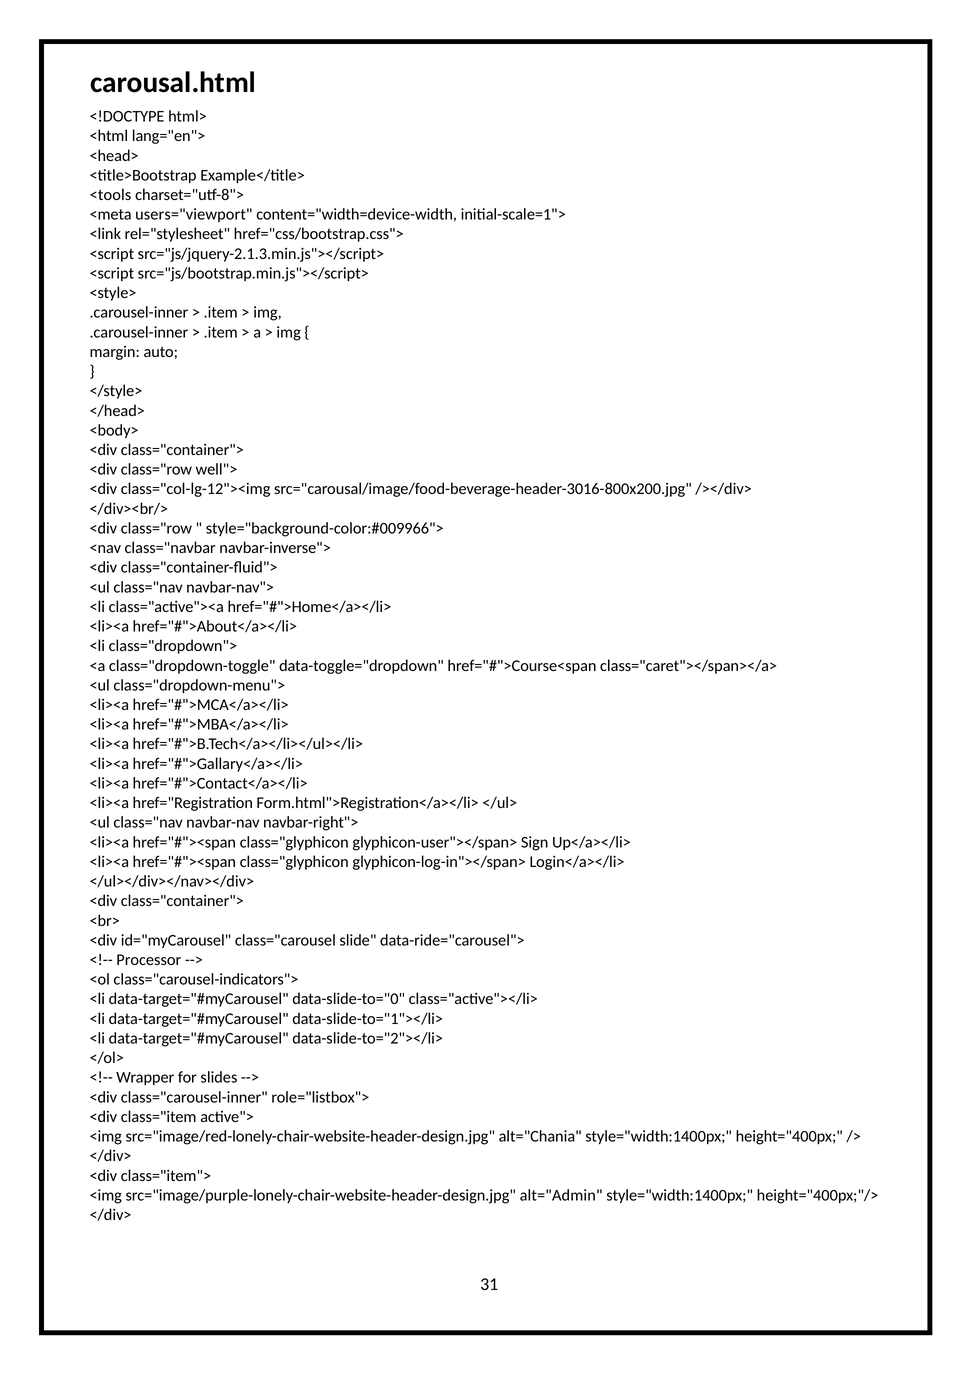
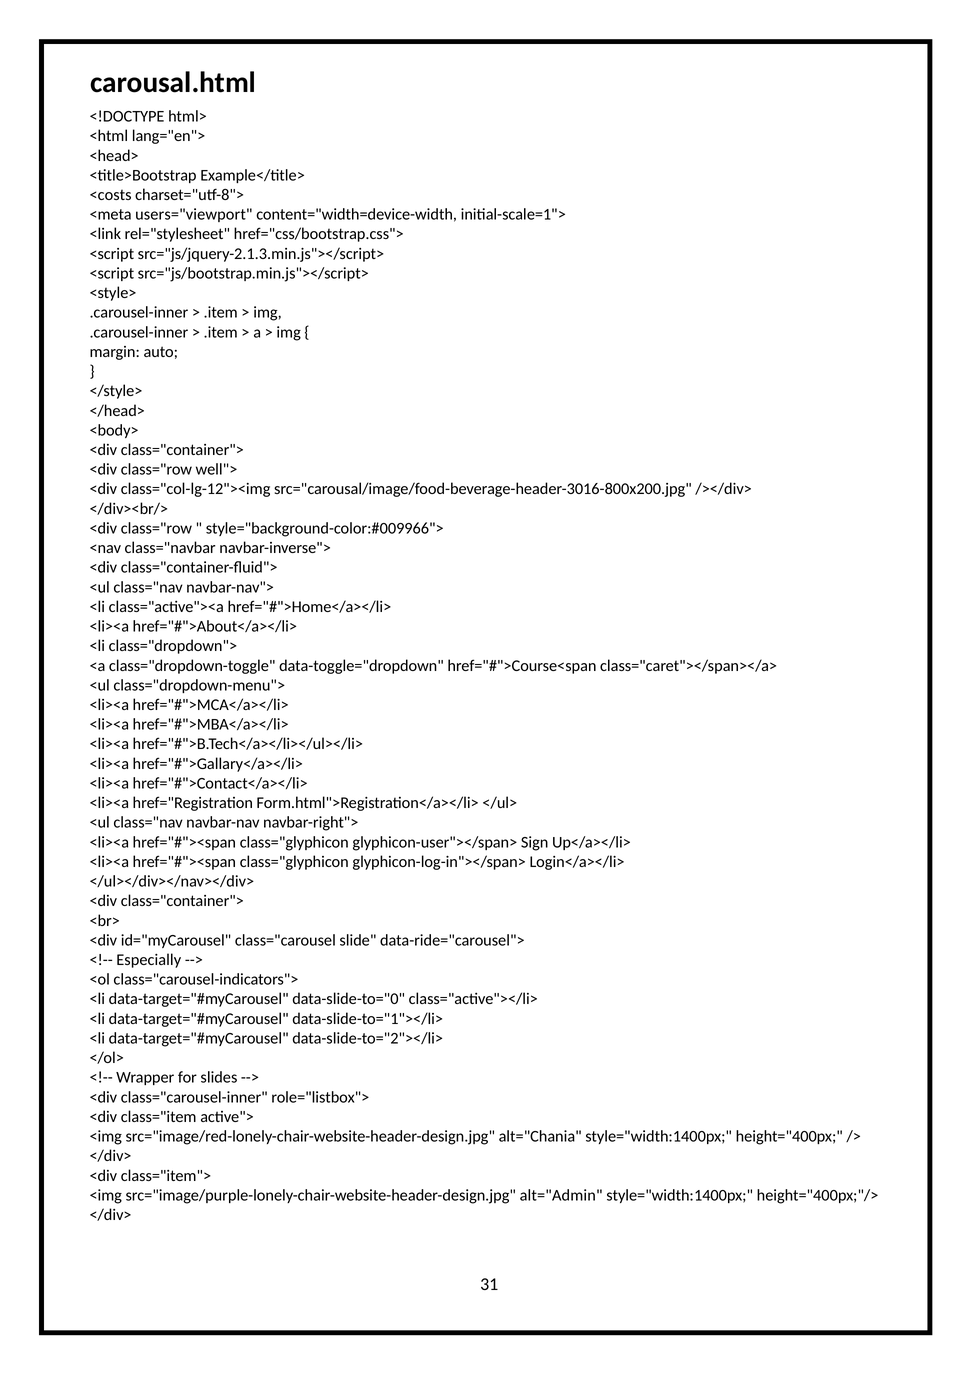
<tools: <tools -> <costs (111, 195)
Processor: Processor -> Especially (149, 959)
